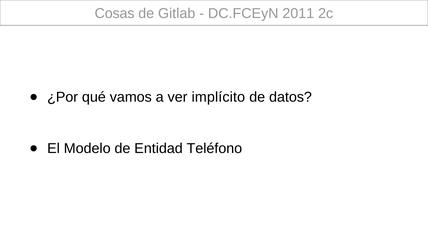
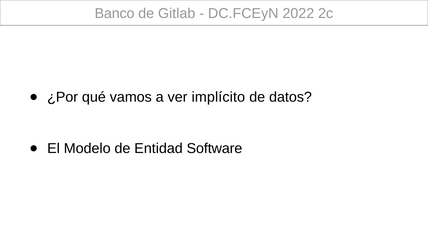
Cosas: Cosas -> Banco (115, 13)
2011: 2011 -> 2022 (298, 13)
Teléfono: Teléfono -> Software (214, 148)
